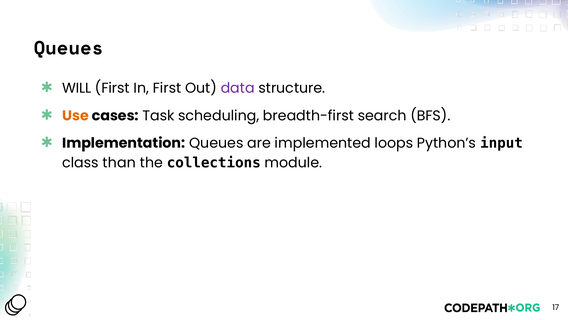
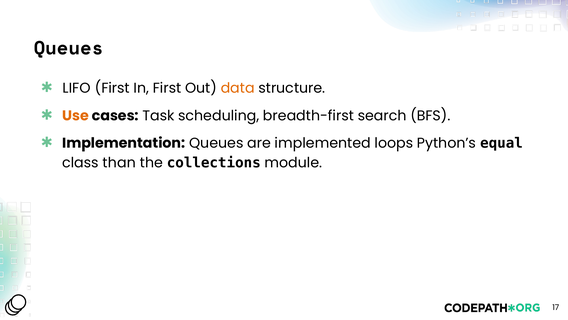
WILL: WILL -> LIFO (77, 88)
data colour: purple -> orange (238, 88)
input: input -> equal (502, 143)
